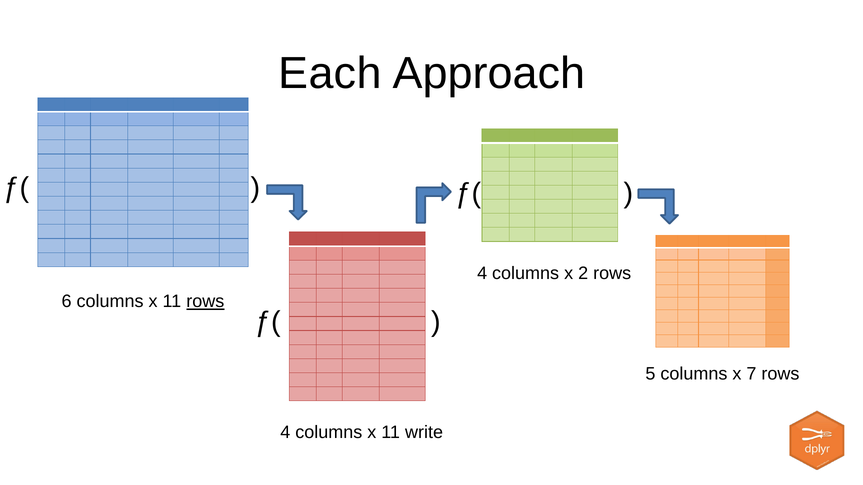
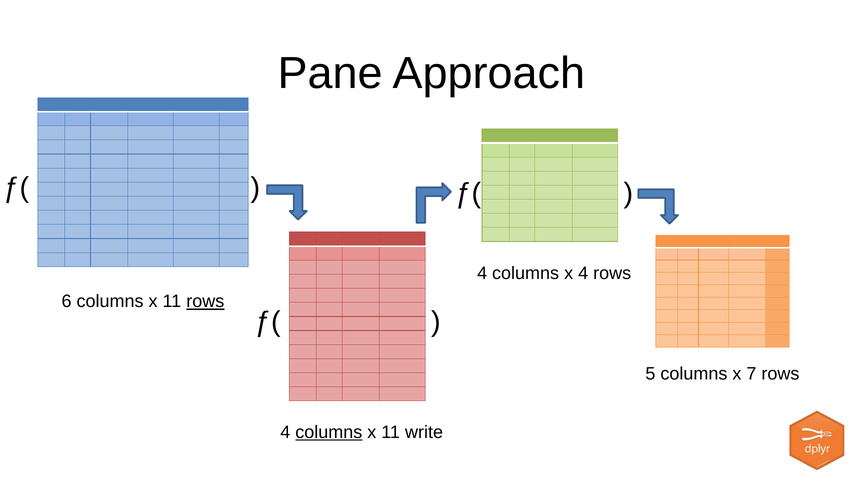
Each: Each -> Pane (330, 74)
x 2: 2 -> 4 (583, 273)
columns underline: none -> present (329, 433)
